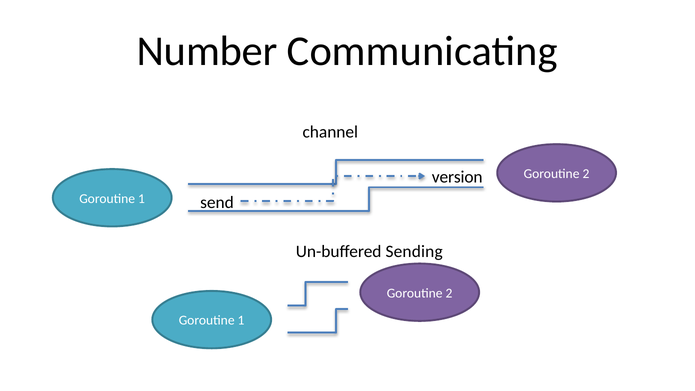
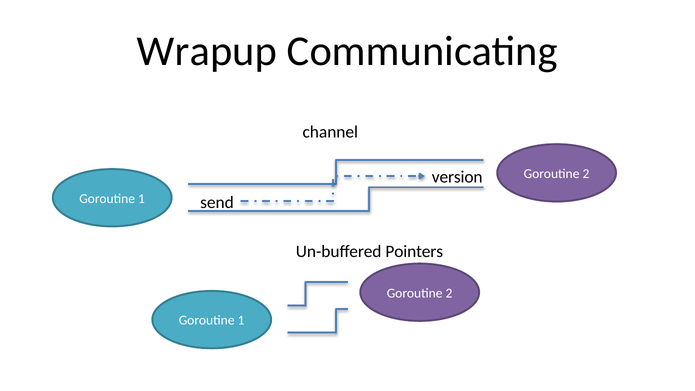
Number: Number -> Wrapup (207, 51)
Sending: Sending -> Pointers (414, 251)
